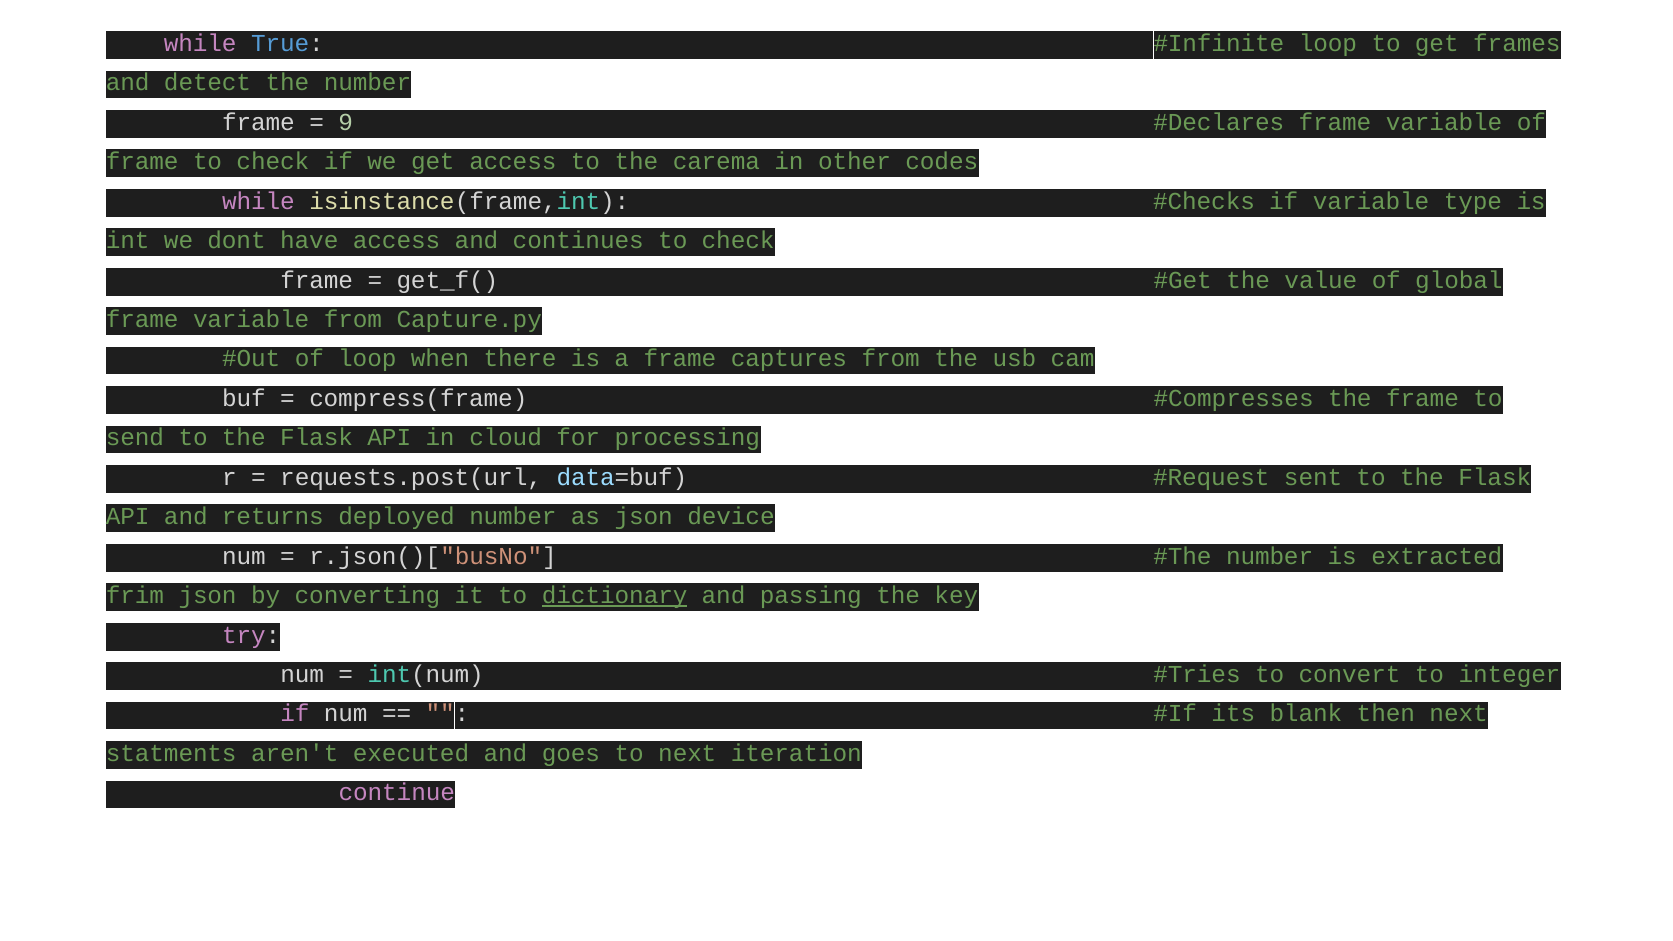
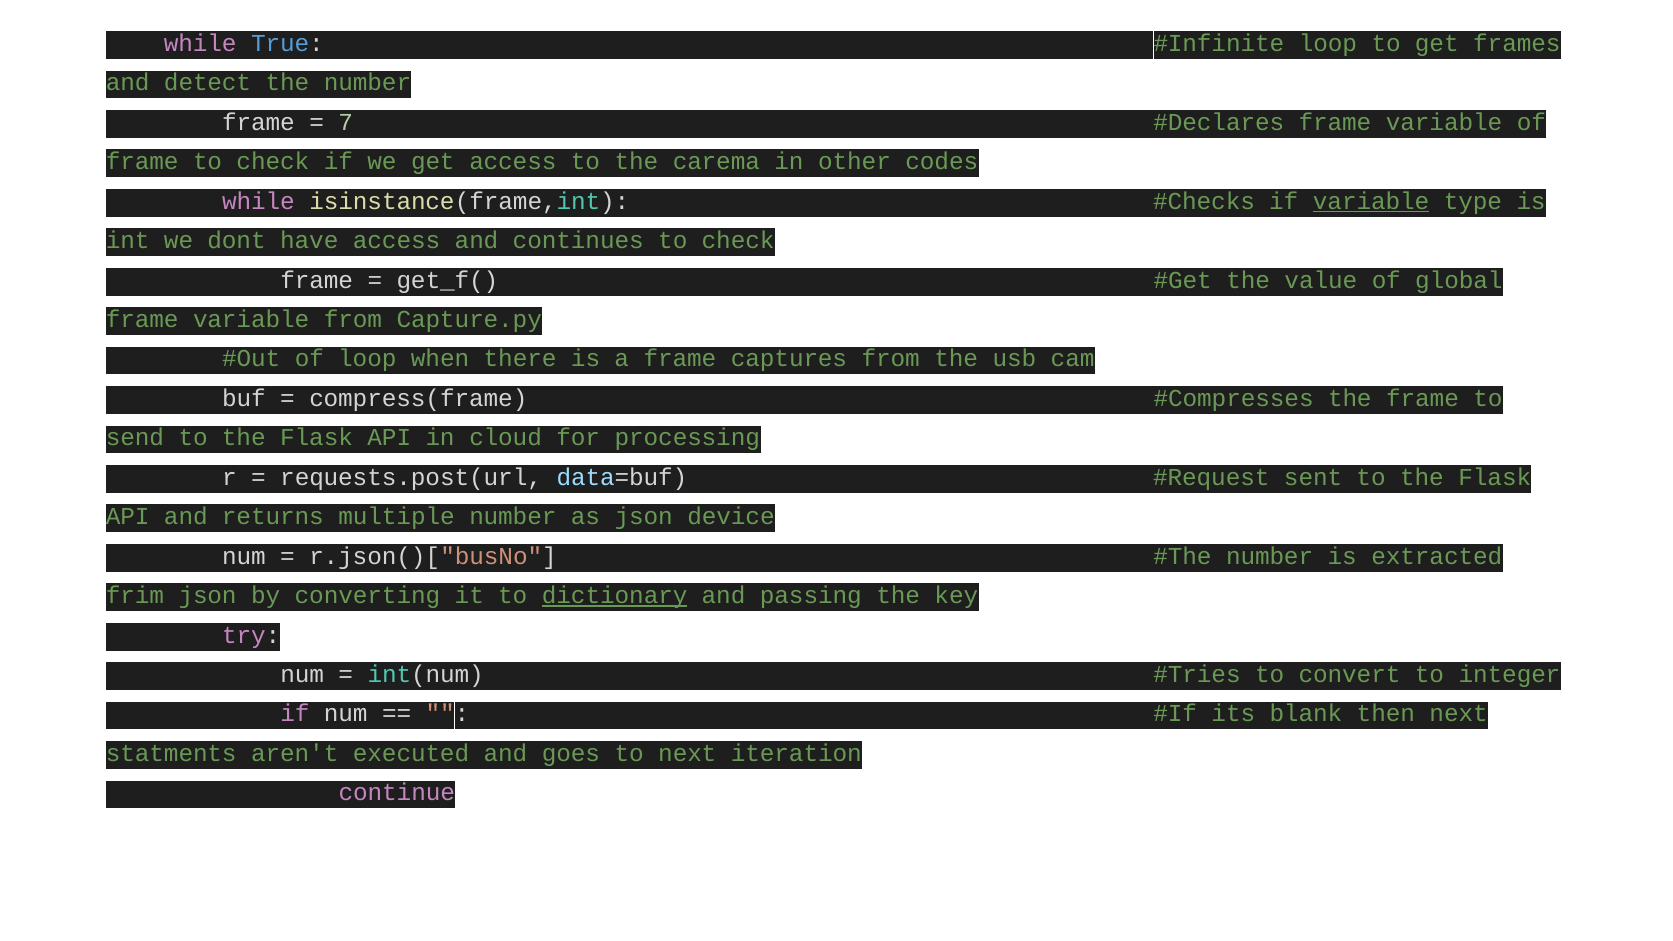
9: 9 -> 7 (346, 122)
variable underline: none -> present (1371, 201)
deployed: deployed -> multiple (397, 517)
